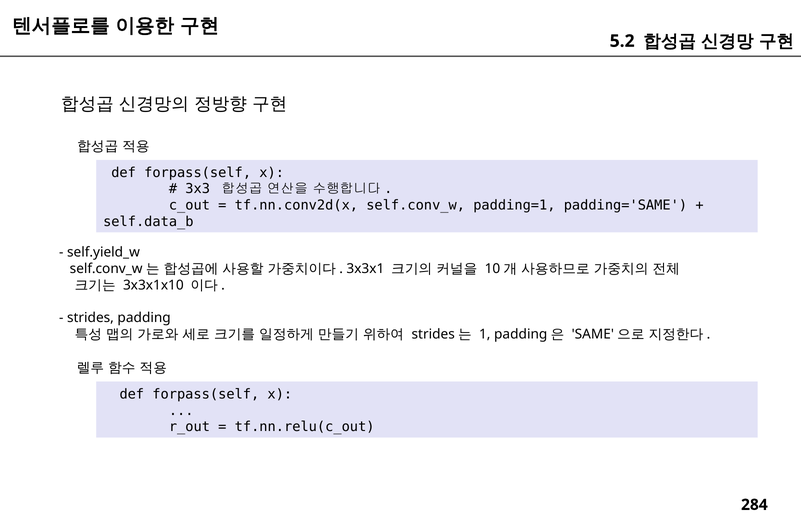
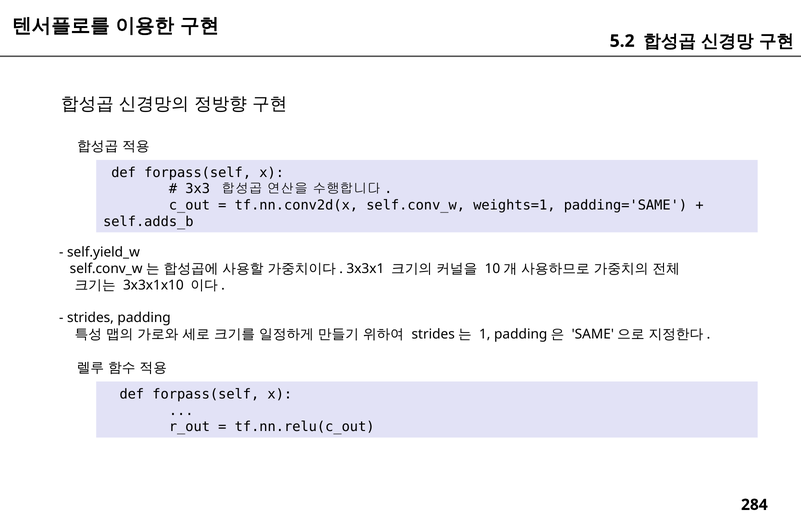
padding=1: padding=1 -> weights=1 (514, 205)
self.data_b: self.data_b -> self.adds_b (148, 222)
